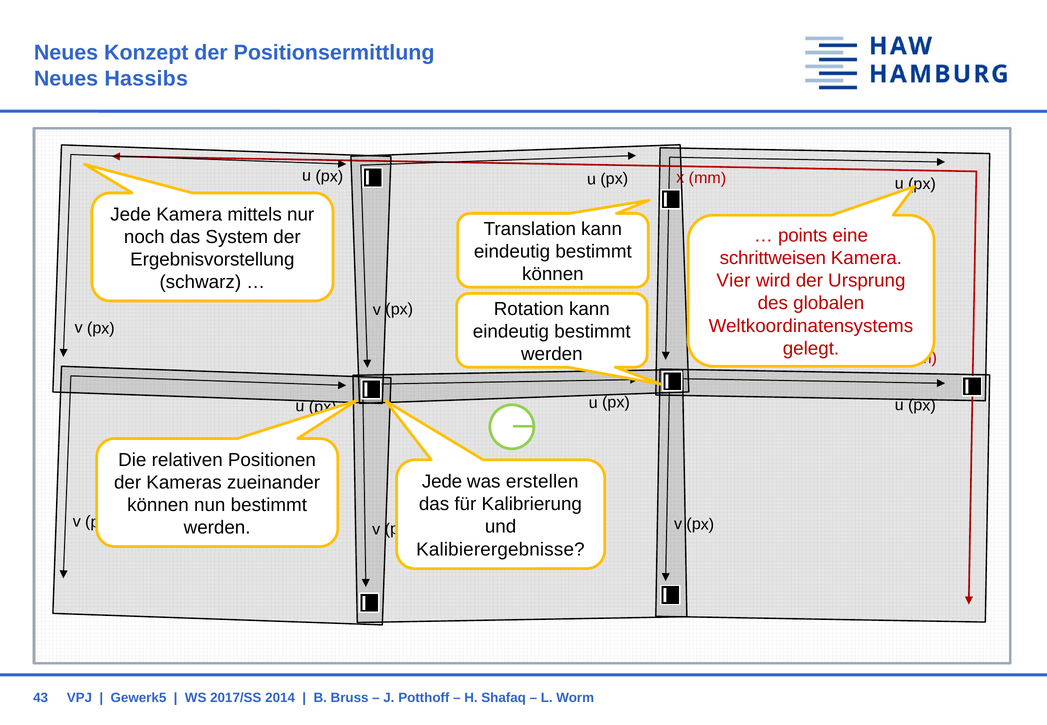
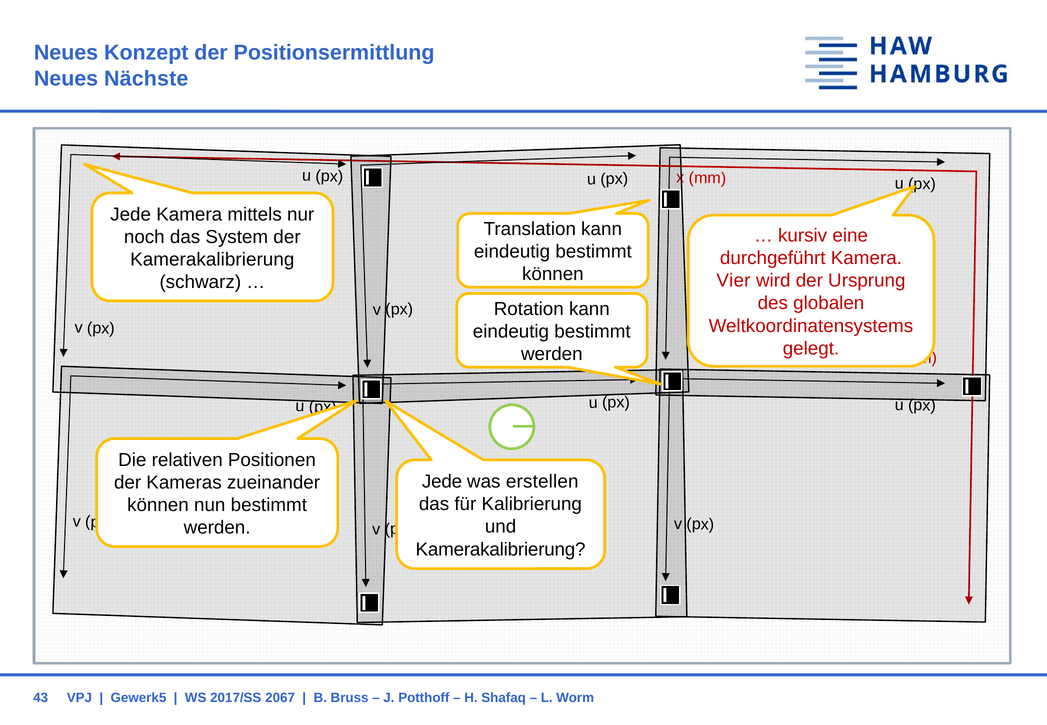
Hassibs: Hassibs -> Nächste (146, 78)
points: points -> kursiv (803, 236)
schrittweisen: schrittweisen -> durchgeführt (773, 258)
Ergebnisvorstellung: Ergebnisvorstellung -> Kamerakalibrierung (212, 259)
Kalibierergebnisse: Kalibierergebnisse -> Kamerakalibrierung (501, 549)
2014: 2014 -> 2067 (280, 698)
